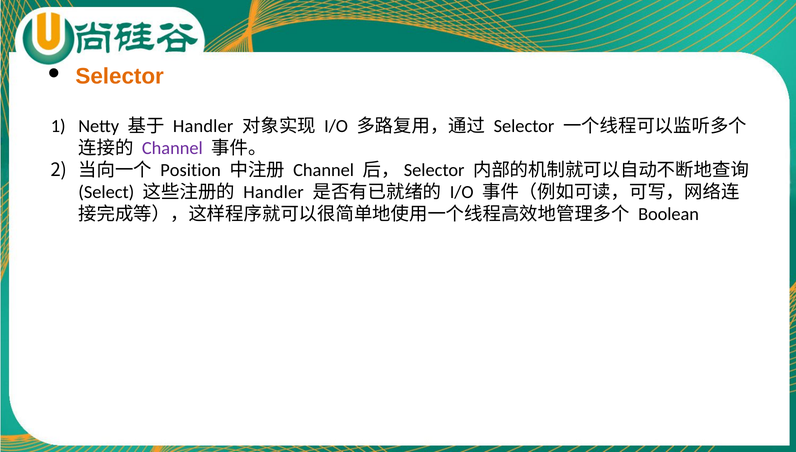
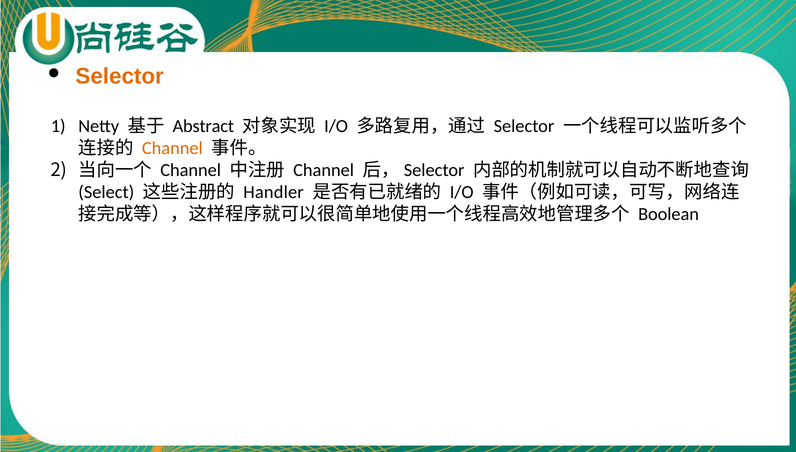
Handler: Handler -> Abstract (203, 126)
Channel colour: purple -> orange (172, 148)
Position: Position -> Channel (191, 170)
